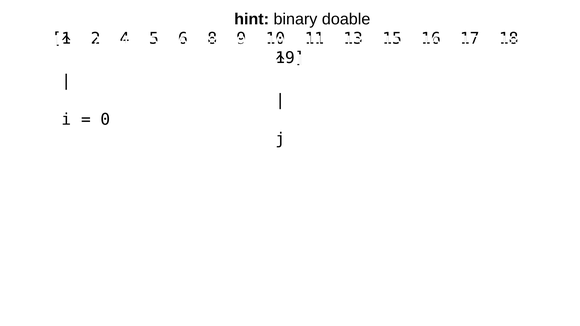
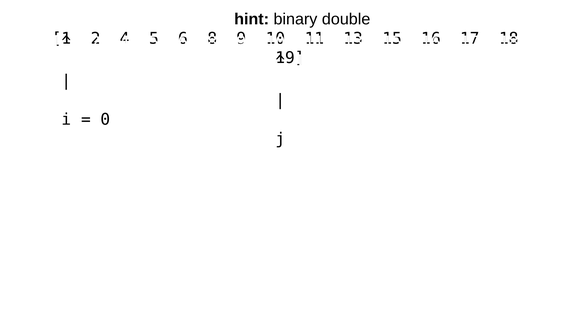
doable: doable -> double (346, 19)
